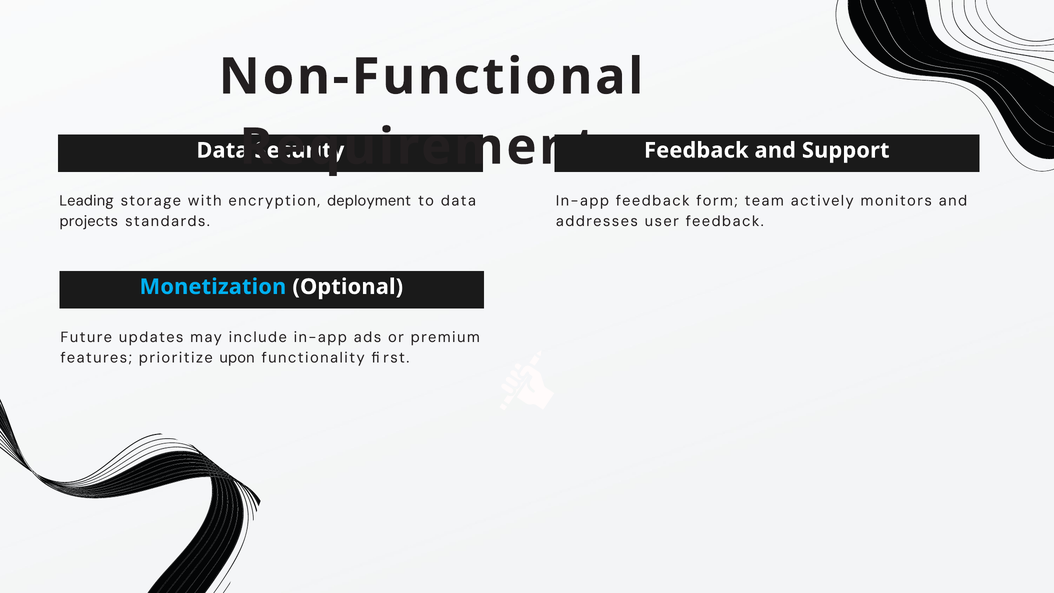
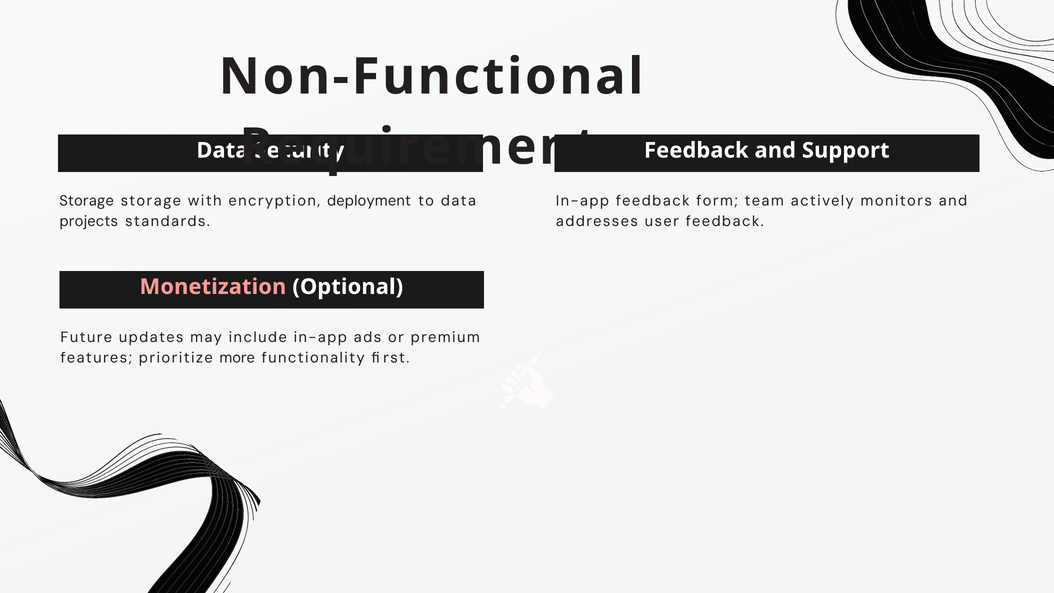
Leading: Leading -> Storage (87, 201)
Monetization colour: light blue -> pink (213, 287)
upon: upon -> more (237, 358)
